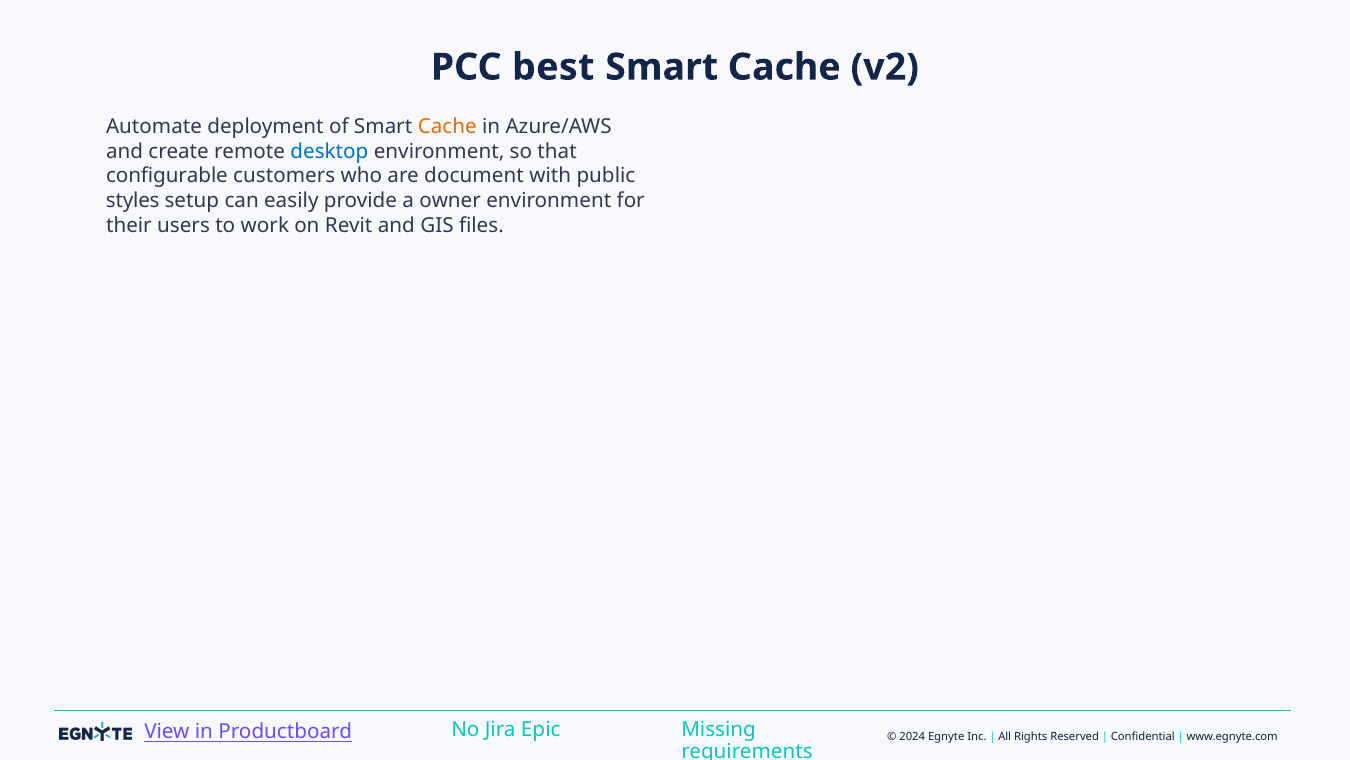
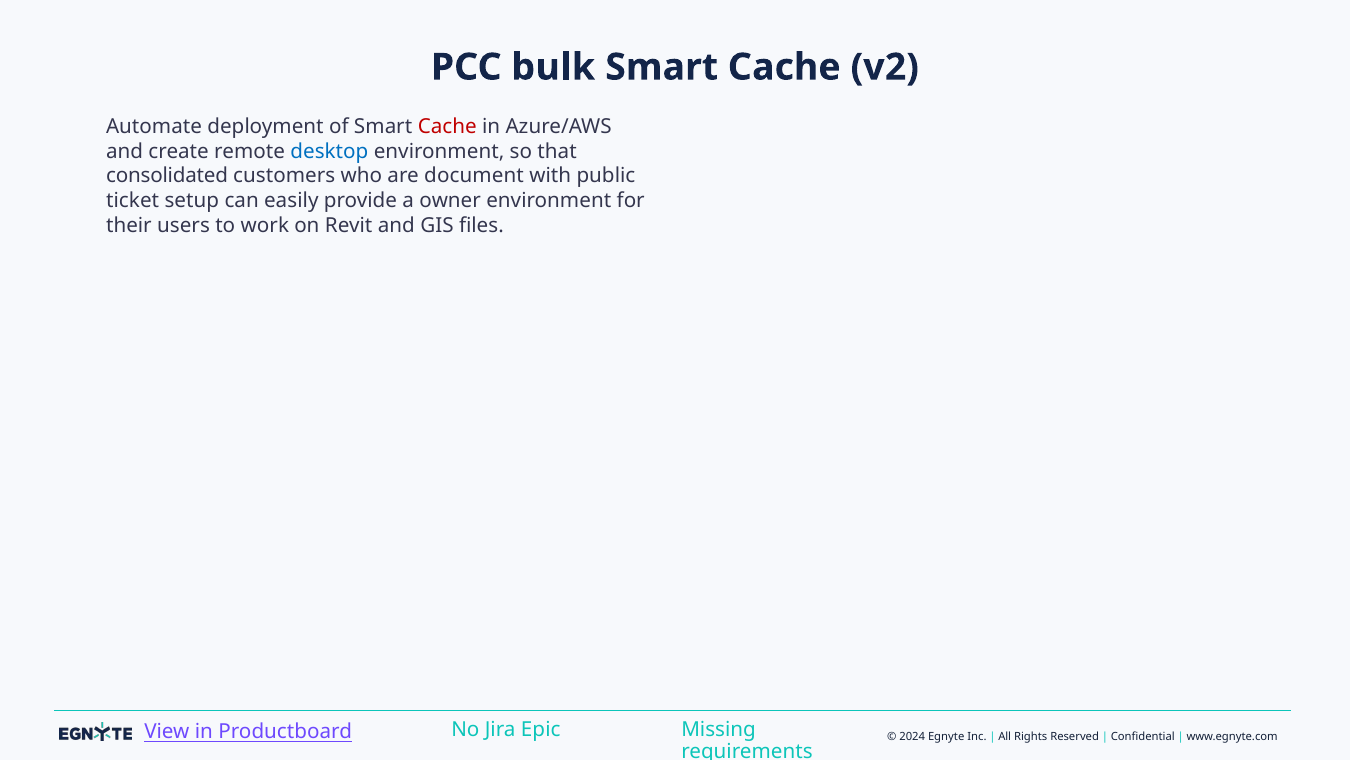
best: best -> bulk (553, 67)
Cache colour: orange -> red (447, 126)
configurable: configurable -> consolidated (167, 176)
styles: styles -> ticket (133, 201)
